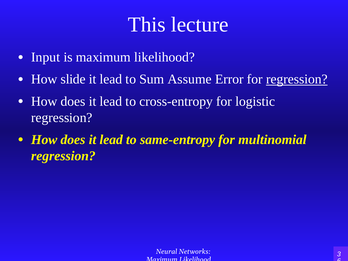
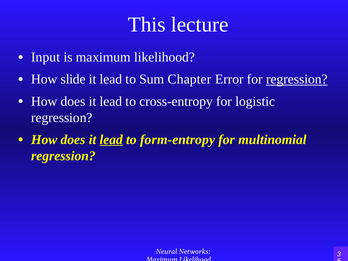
Assume: Assume -> Chapter (190, 79)
lead underline: none -> present (111, 140)
same-entropy: same-entropy -> form-entropy (178, 140)
